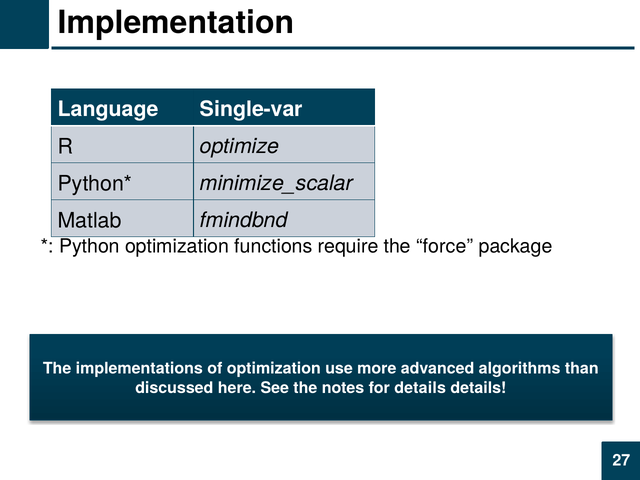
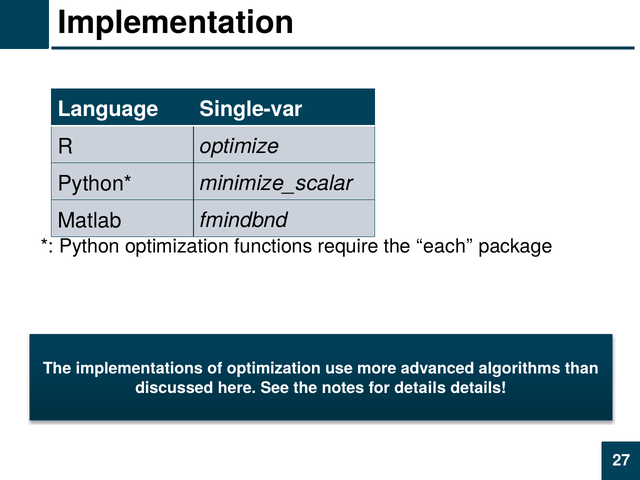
force: force -> each (445, 246)
